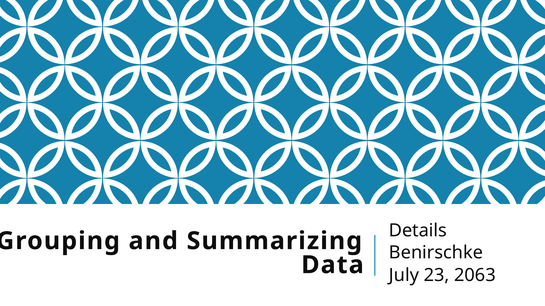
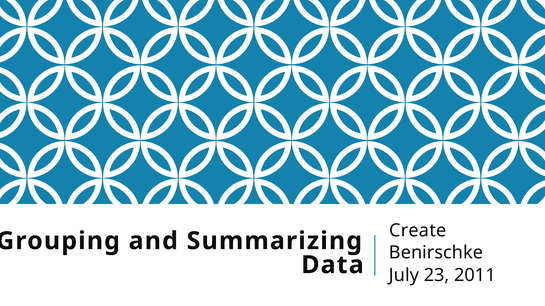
Details: Details -> Create (418, 231)
2063: 2063 -> 2011 (475, 276)
